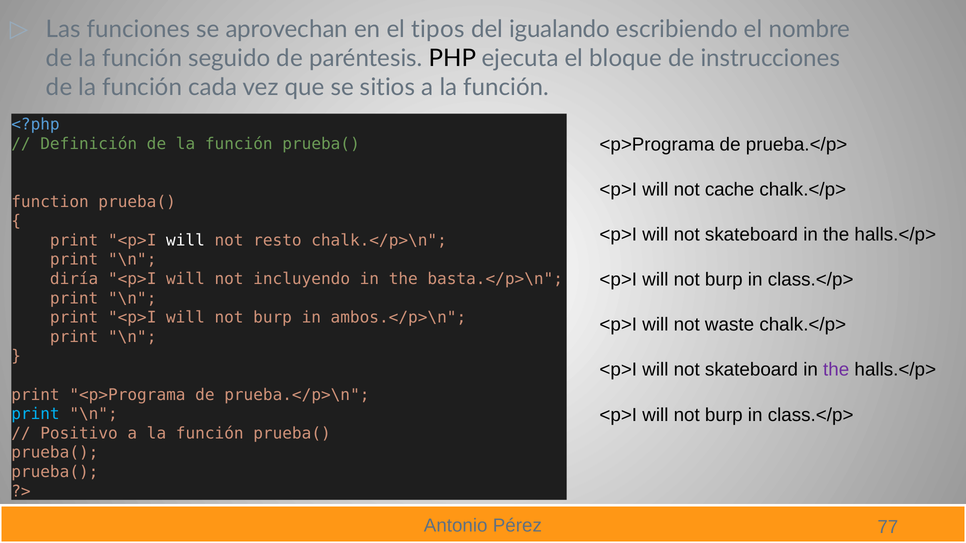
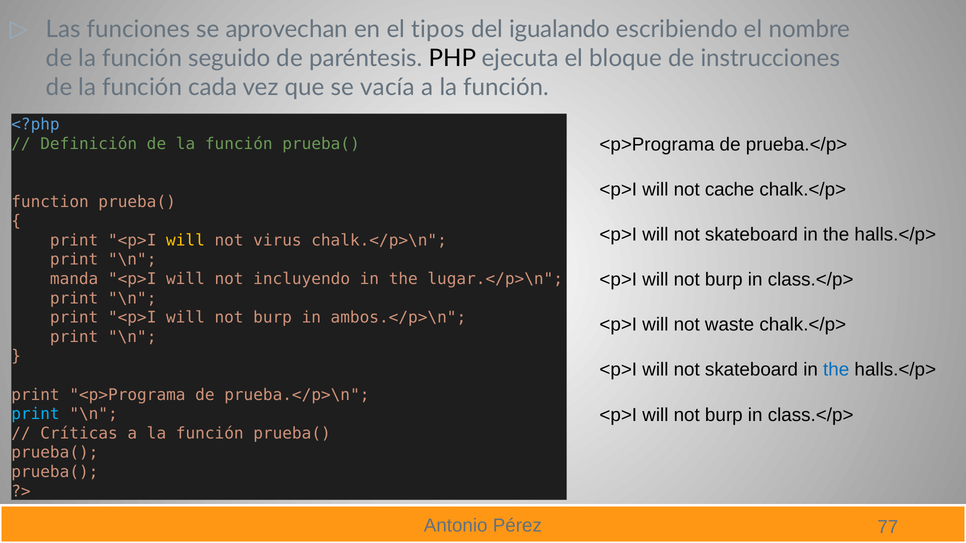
sitios: sitios -> vacía (387, 87)
will colour: white -> yellow (185, 240)
resto: resto -> virus (277, 240)
diría: diría -> manda (74, 279)
basta.</p>\n: basta.</p>\n -> lugar.</p>\n (495, 279)
the colour: purple -> blue (836, 370)
Positivo: Positivo -> Críticas (79, 434)
